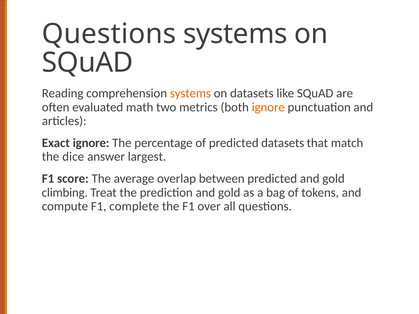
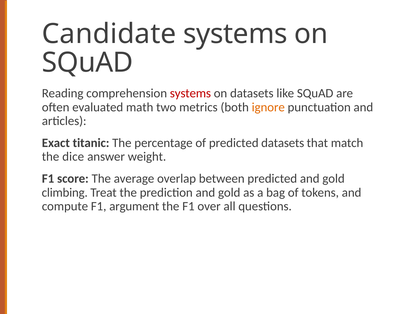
Questions: Questions -> Candidate (109, 34)
systems colour: orange -> red (190, 93)
Exact ignore: ignore -> titanic (91, 143)
largest: largest -> weight (147, 157)
complete: complete -> argument (134, 206)
